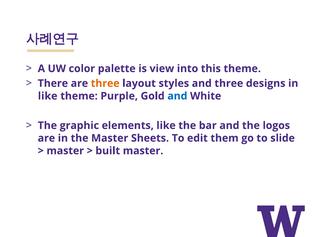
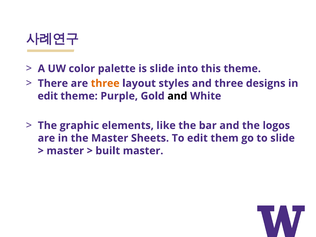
is view: view -> slide (162, 69)
like: like -> edit (48, 96)
and colour: blue -> black (177, 96)
